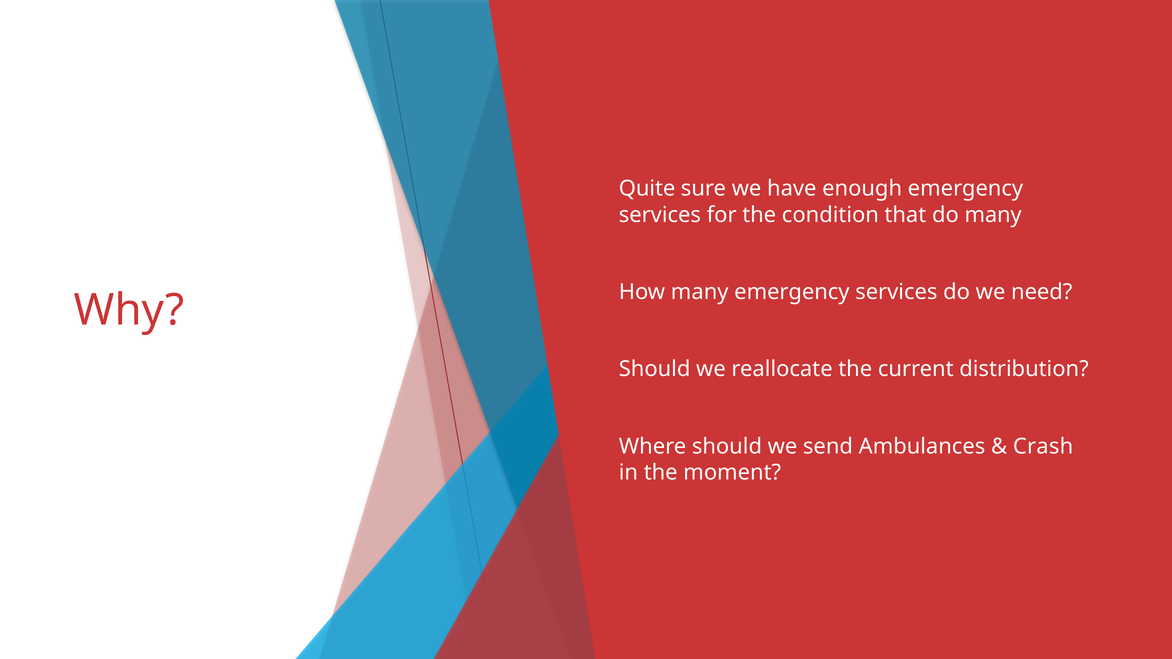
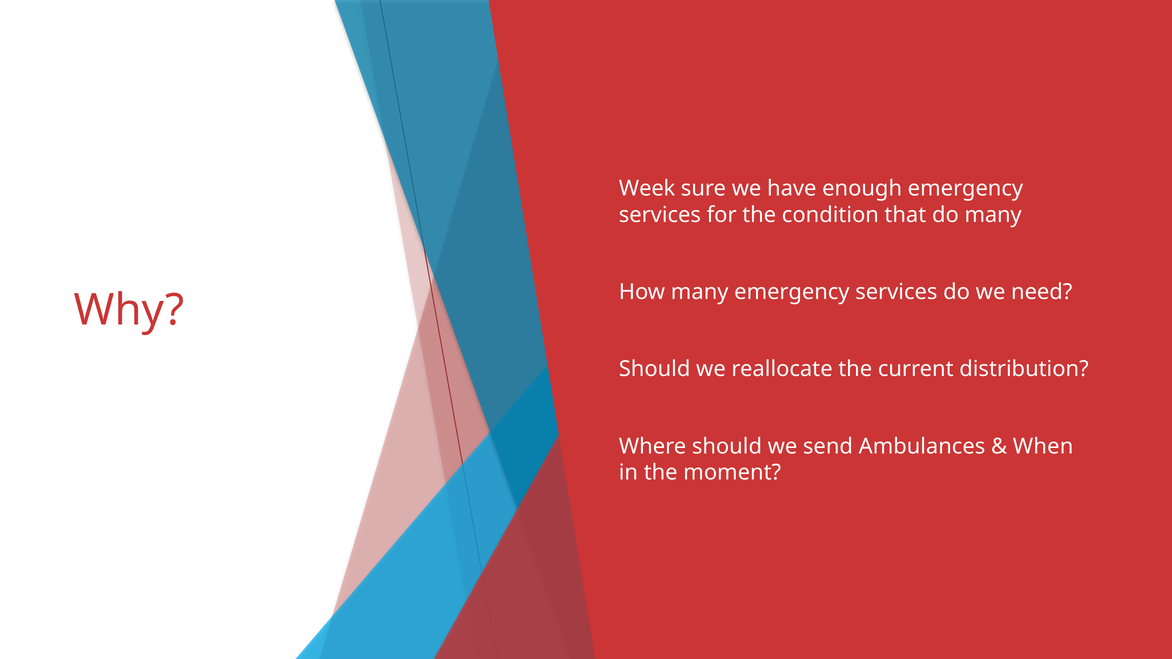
Quite: Quite -> Week (647, 189)
Crash: Crash -> When (1043, 447)
